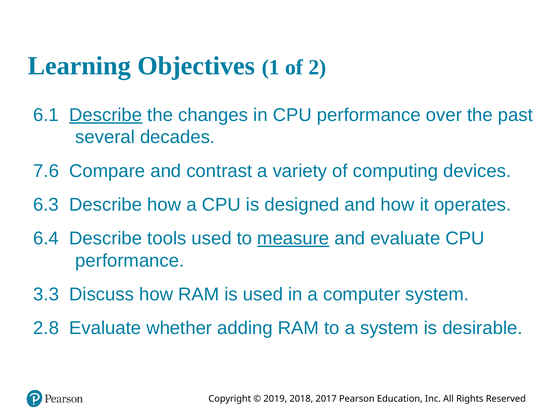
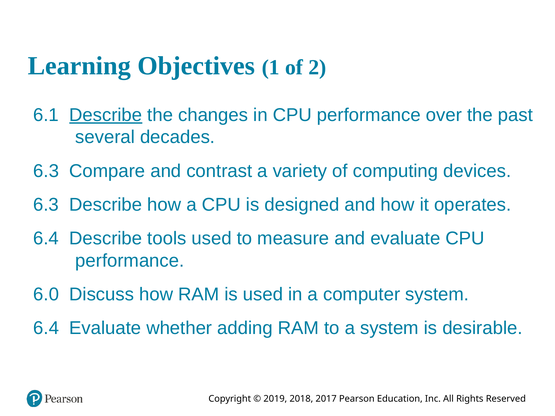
7.6: 7.6 -> 6.3 (46, 171)
measure underline: present -> none (293, 239)
3.3: 3.3 -> 6.0 (46, 295)
2.8: 2.8 -> 6.4 (46, 328)
